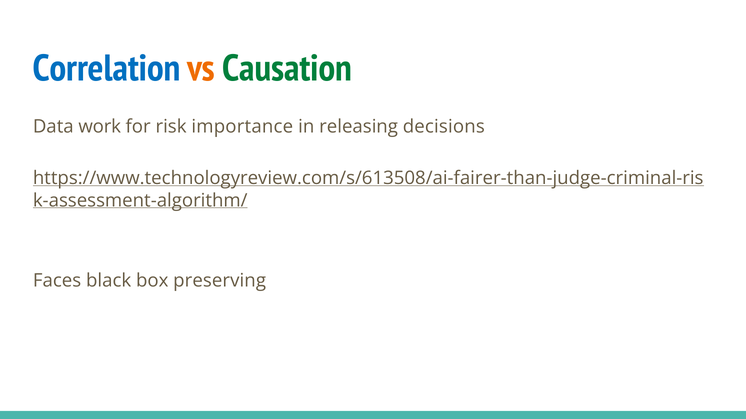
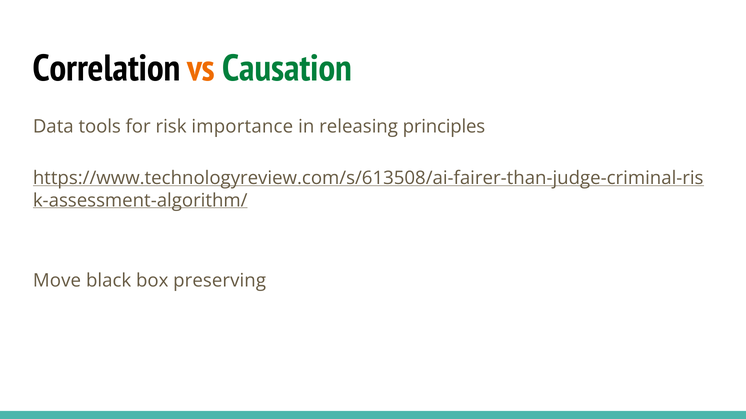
Correlation colour: blue -> black (107, 69)
work: work -> tools (100, 127)
decisions: decisions -> principles (444, 127)
Faces: Faces -> Move (57, 281)
